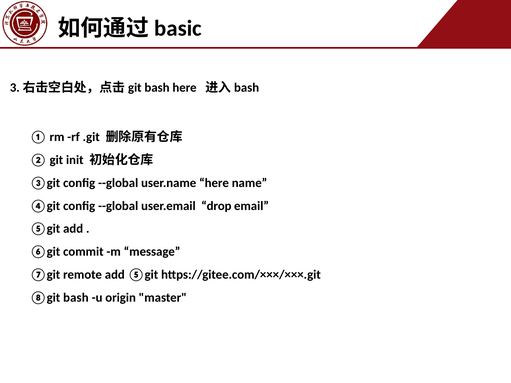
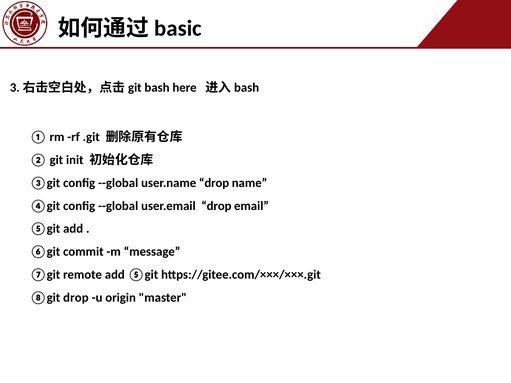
user.name here: here -> drop (214, 183)
⑧git bash: bash -> drop (76, 298)
